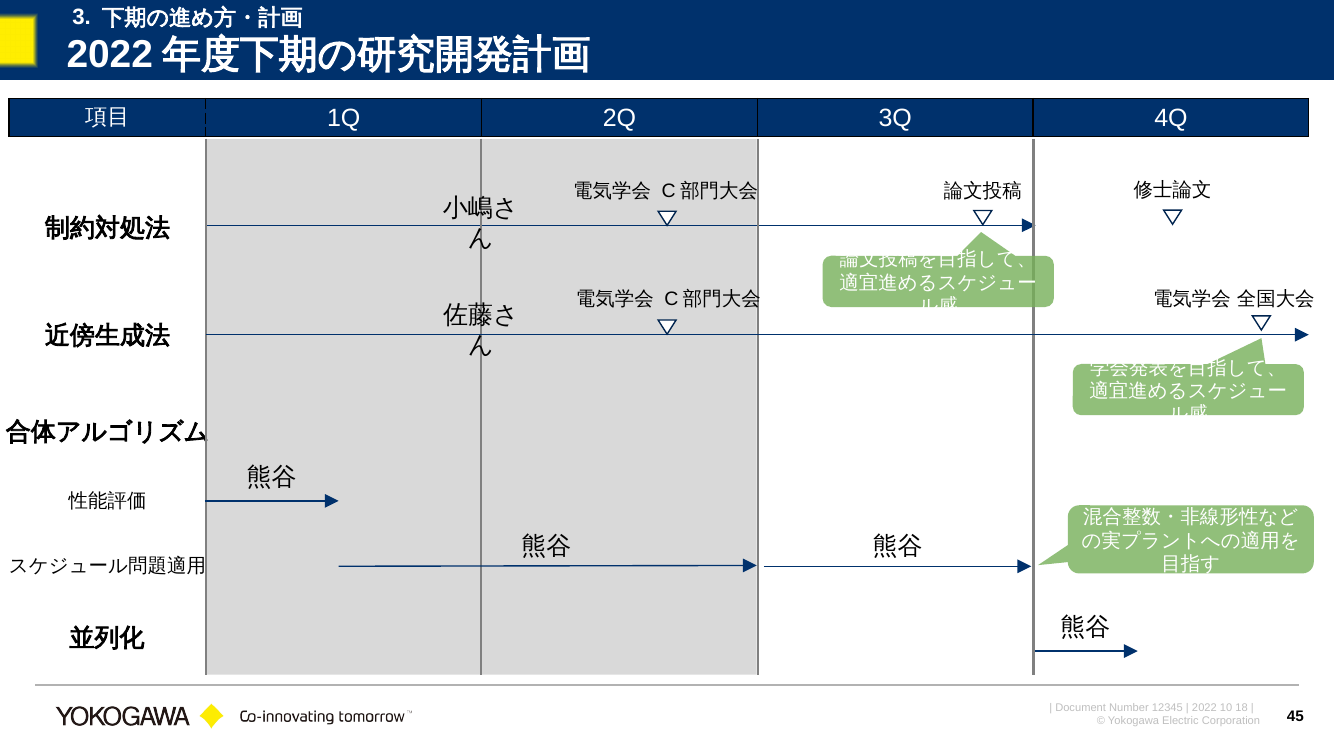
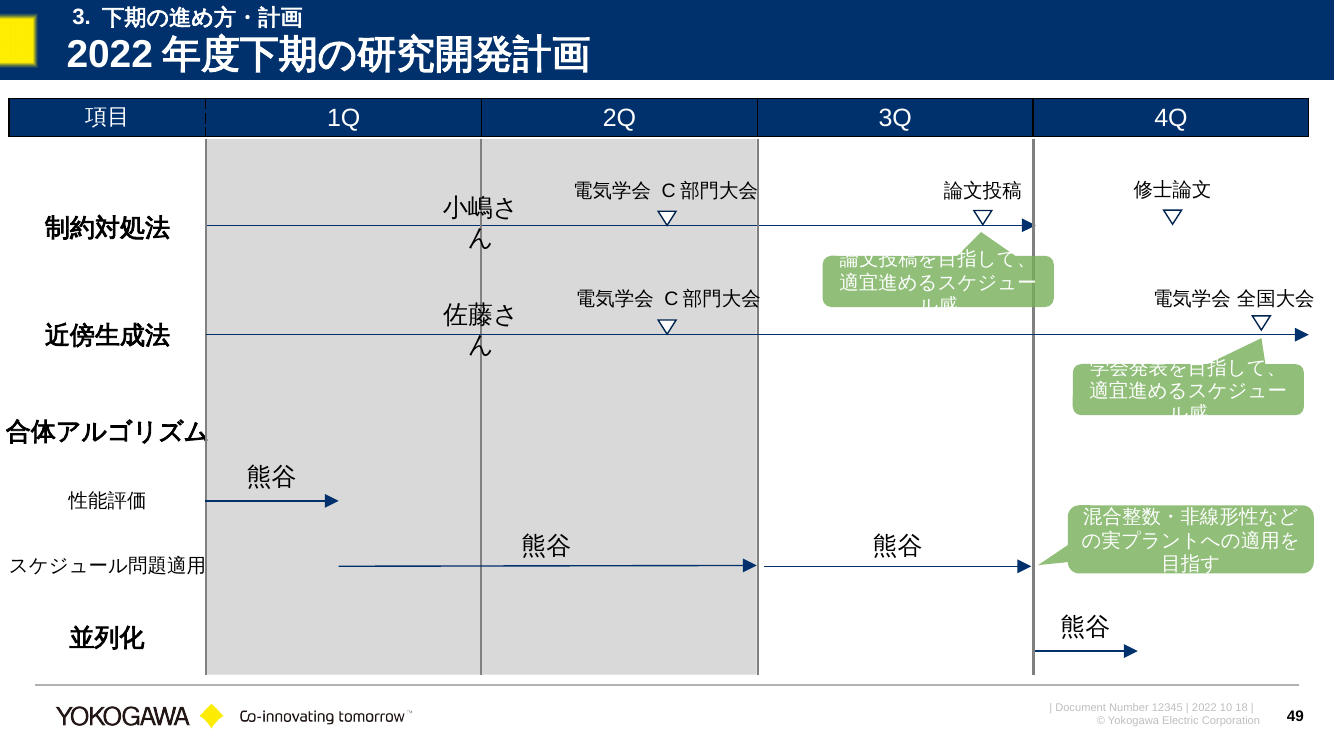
45: 45 -> 49 (1295, 716)
